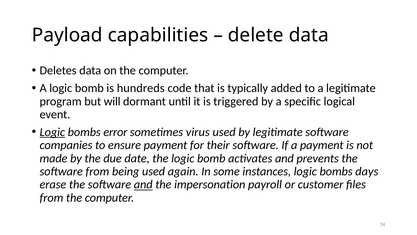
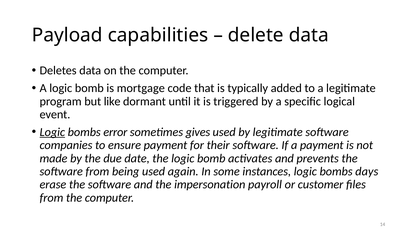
hundreds: hundreds -> mortgage (141, 88)
will: will -> like (112, 101)
virus: virus -> gives (198, 132)
and underline: present -> none (143, 184)
